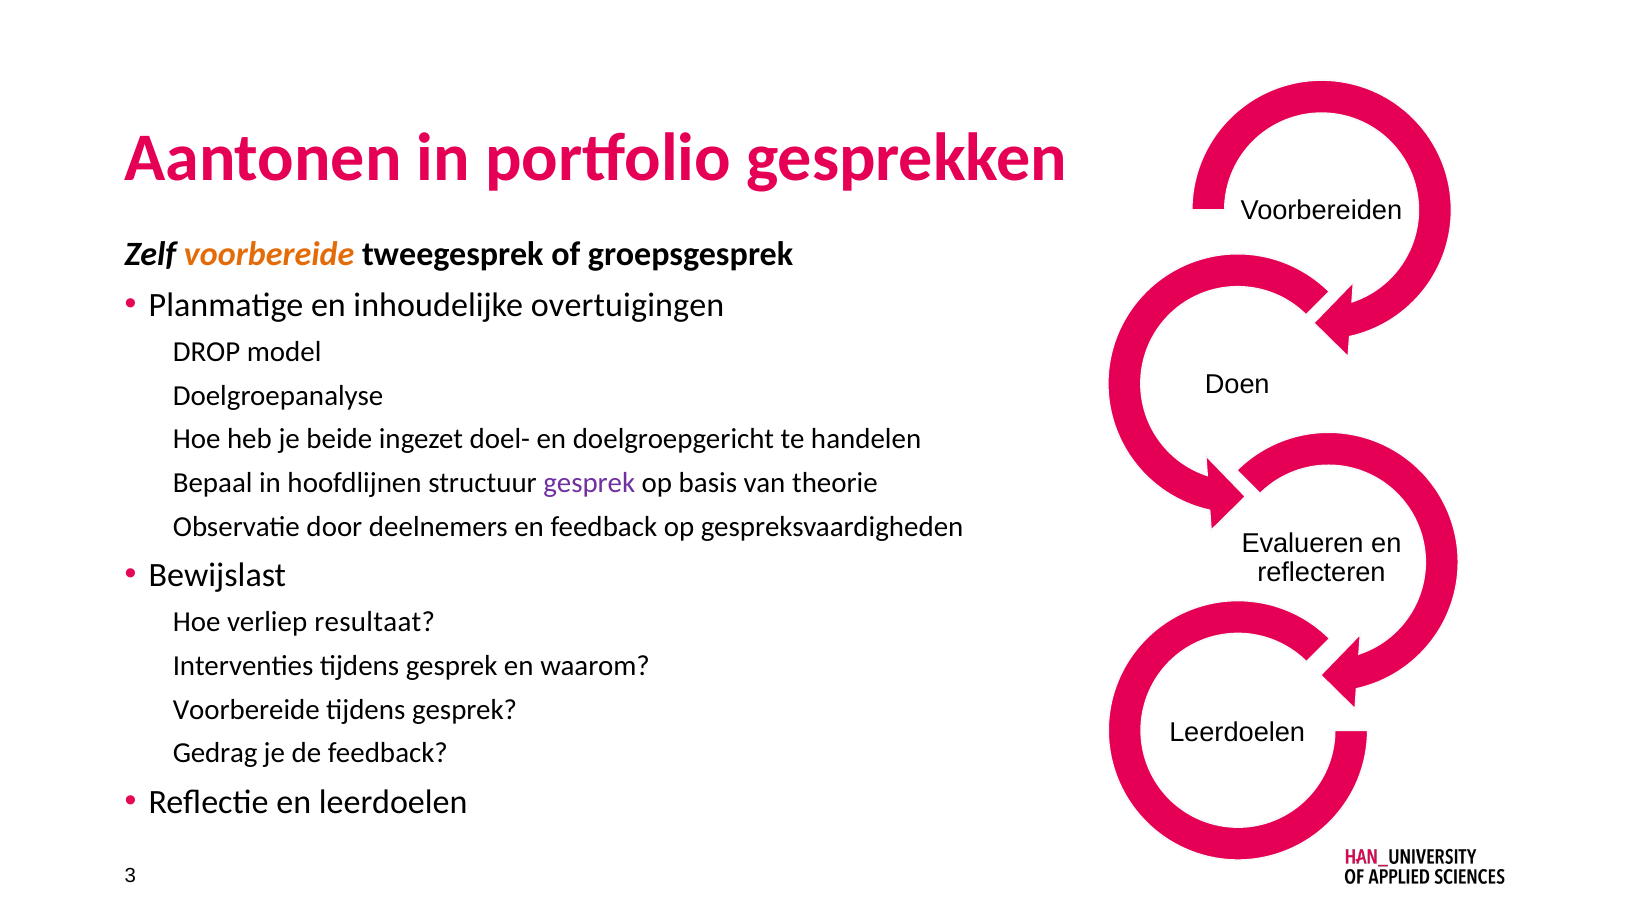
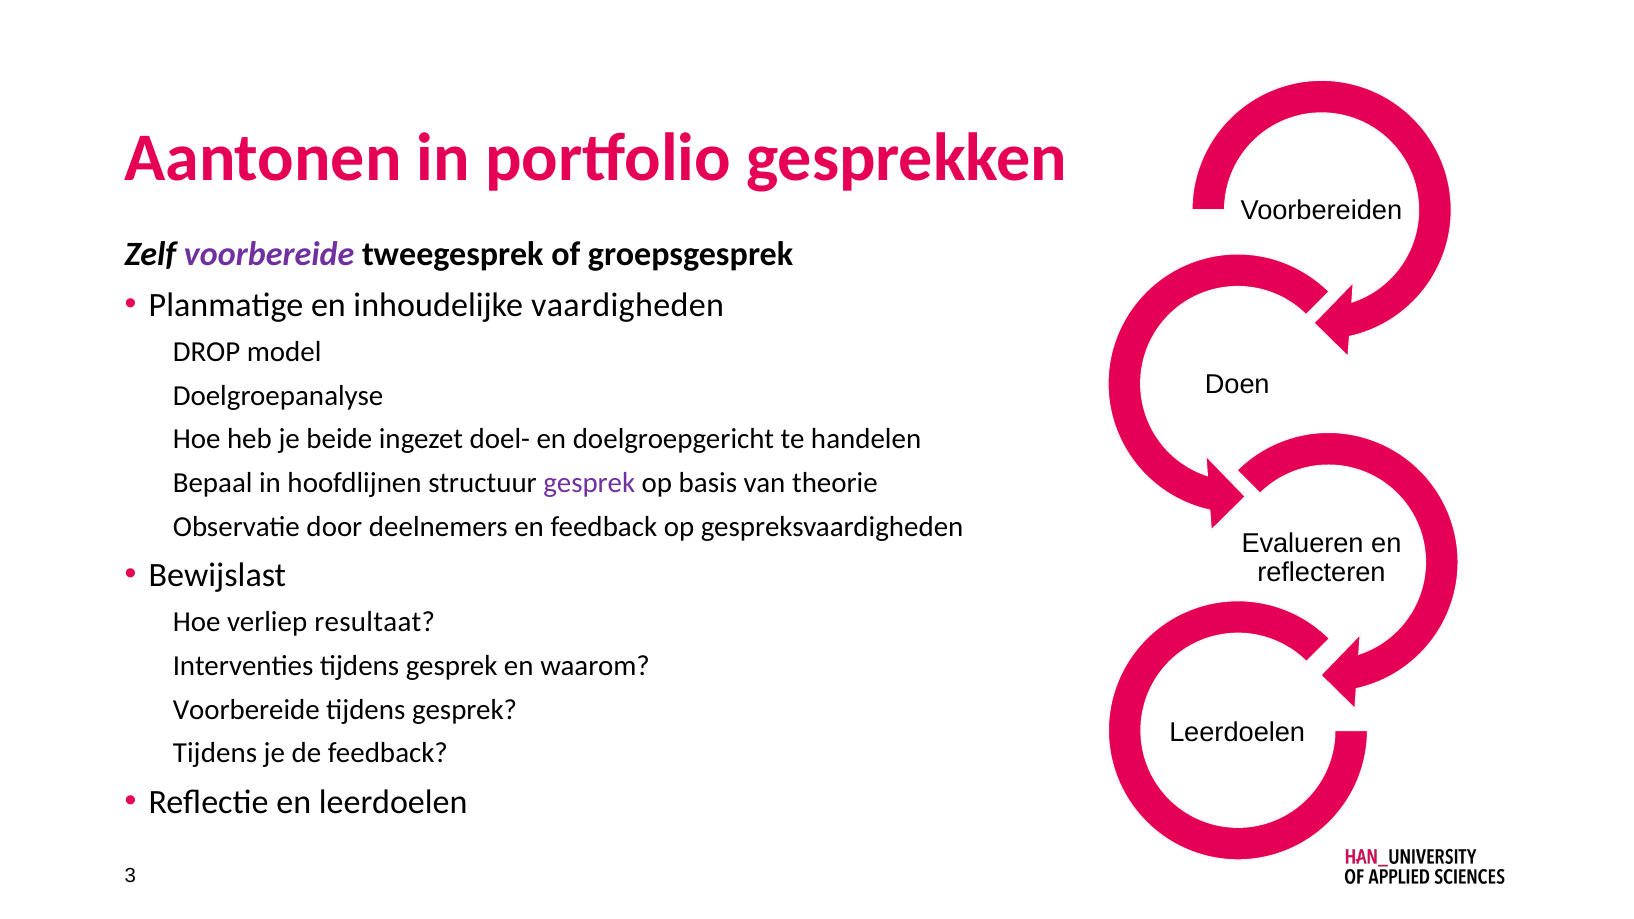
voorbereide colour: orange -> purple (269, 254)
overtuigingen: overtuigingen -> vaardigheden (628, 305)
Gedrag: Gedrag -> Tijdens (215, 753)
